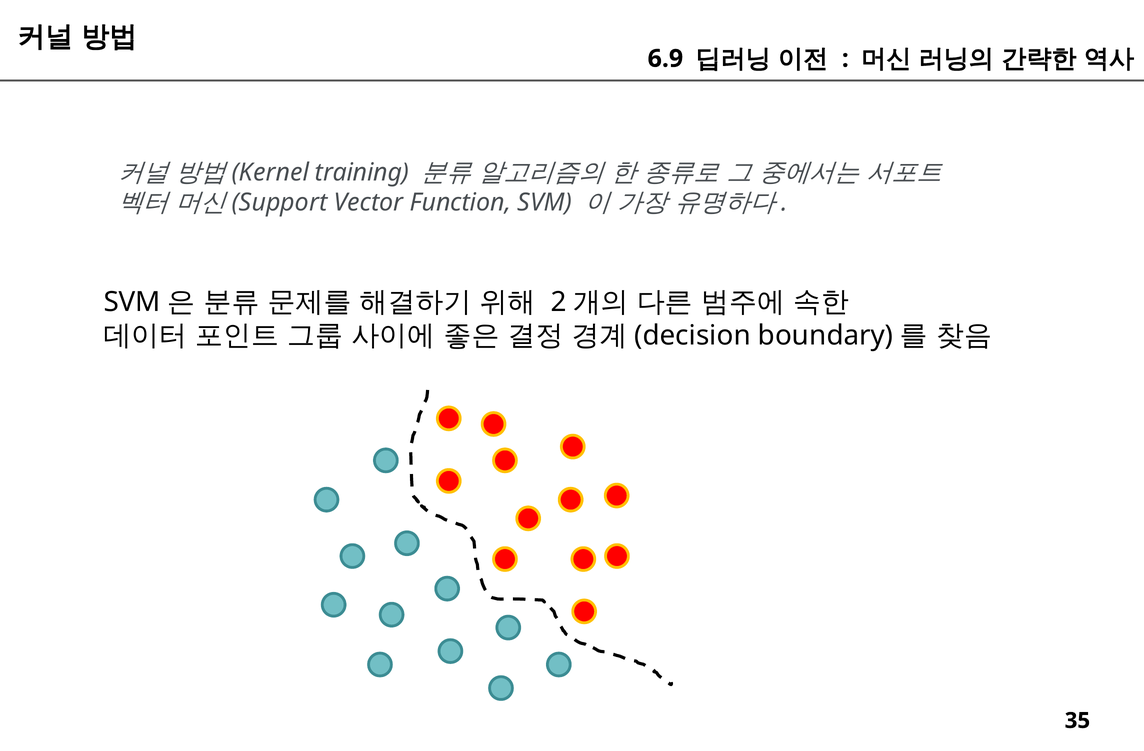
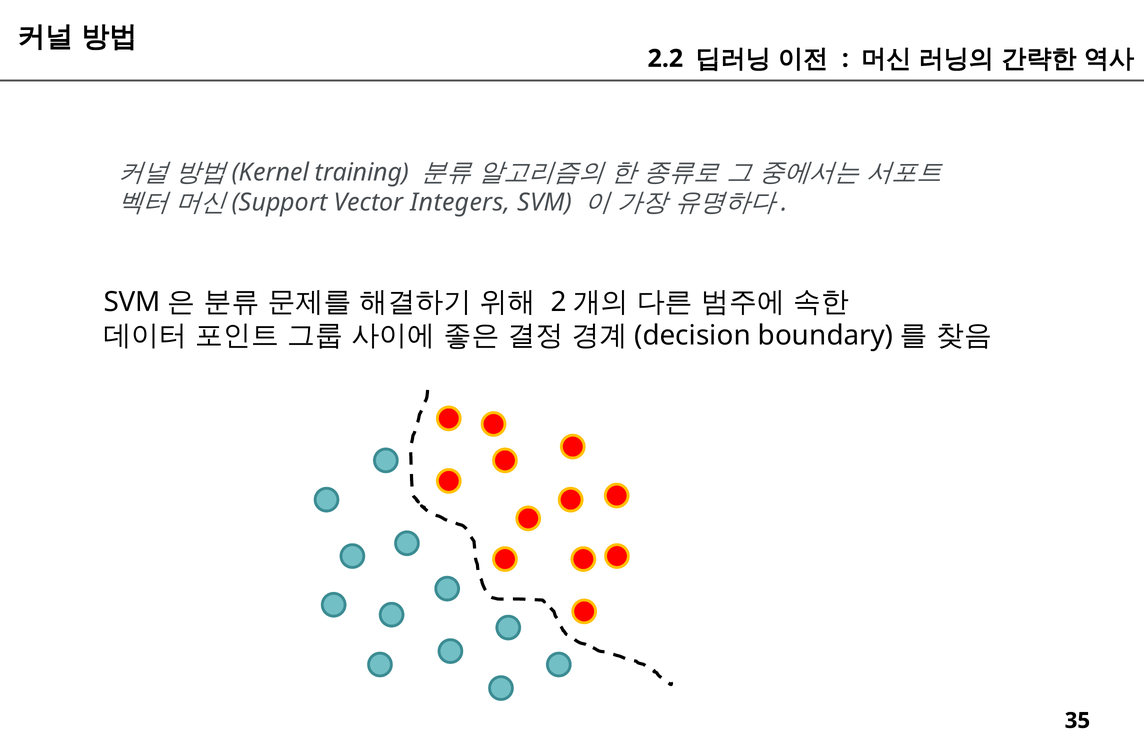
6.9: 6.9 -> 2.2 (665, 59)
Function: Function -> Integers (460, 203)
